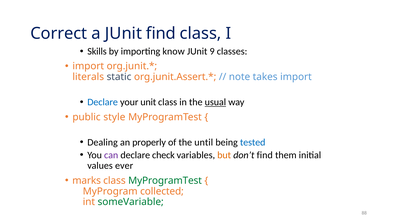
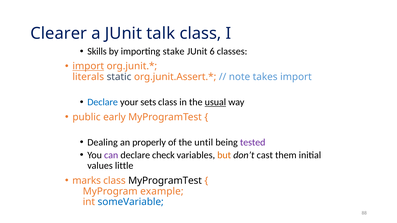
Correct: Correct -> Clearer (59, 33)
JUnit find: find -> talk (161, 33)
know: know -> stake (174, 51)
9: 9 -> 6 (212, 51)
import underline: none -> present (88, 66)
unit: unit -> sets (148, 102)
style: style -> early (114, 117)
tested colour: blue -> purple (253, 142)
don’t find: find -> cast (265, 155)
ever: ever -> little (124, 166)
MyProgramTest colour: green -> black (165, 181)
collected: collected -> example (162, 192)
someVariable colour: green -> blue (131, 202)
